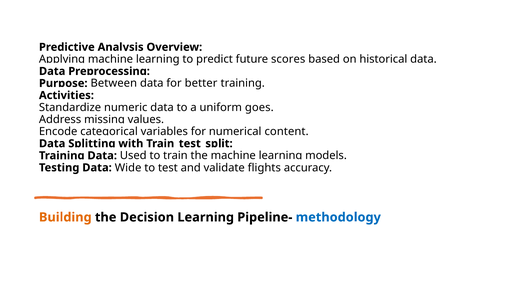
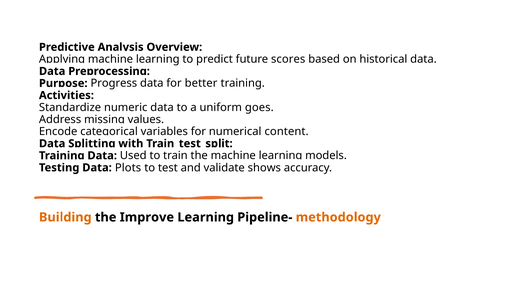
Between: Between -> Progress (114, 83)
Wide: Wide -> Plots (128, 168)
flights: flights -> shows (264, 168)
Decision: Decision -> Improve (147, 218)
methodology colour: blue -> orange (338, 218)
